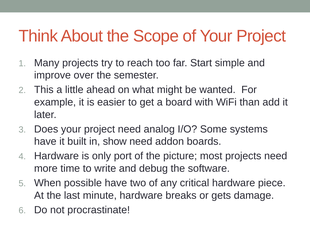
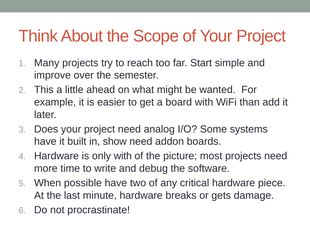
only port: port -> with (123, 156)
